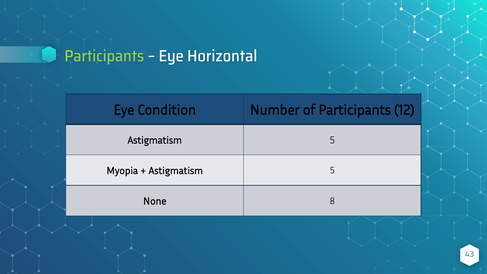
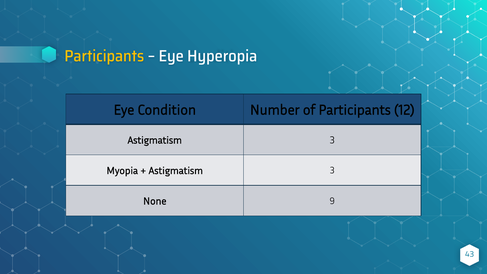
Participants colour: light green -> yellow (104, 56)
Horizontal: Horizontal -> Hyperopia (222, 56)
5: 5 -> 3 (332, 140)
5: 5 -> 3 (332, 170)
8: 8 -> 9 (332, 201)
